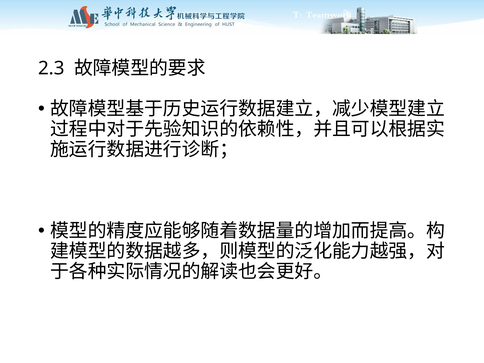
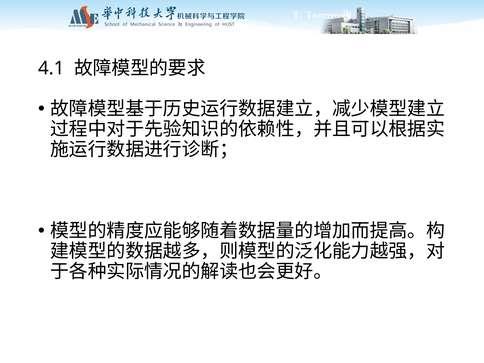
2.3: 2.3 -> 4.1 (51, 68)
